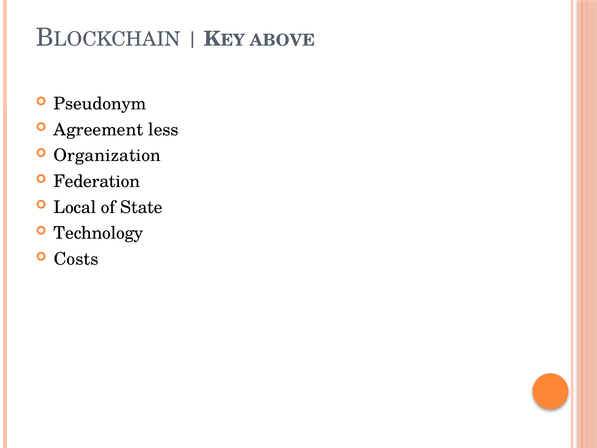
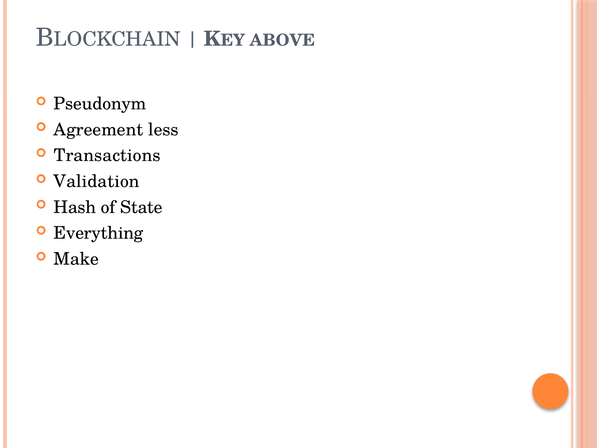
Organization: Organization -> Transactions (107, 155)
Federation: Federation -> Validation (97, 181)
Local: Local -> Hash (75, 207)
Technology: Technology -> Everything (98, 233)
Costs: Costs -> Make (76, 259)
